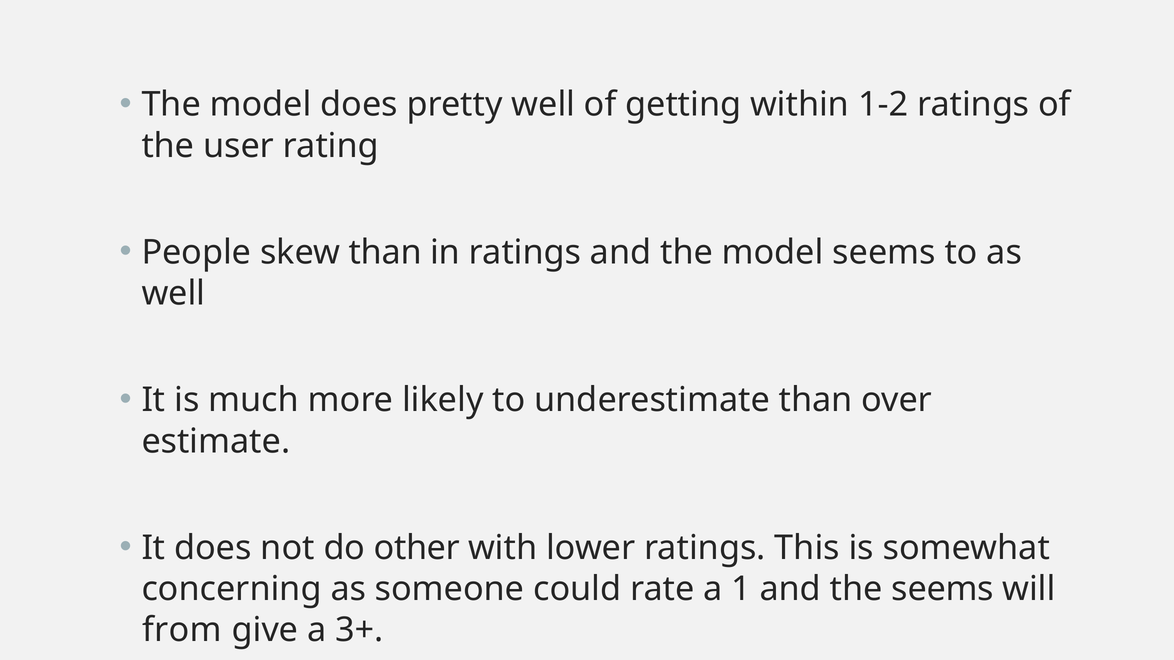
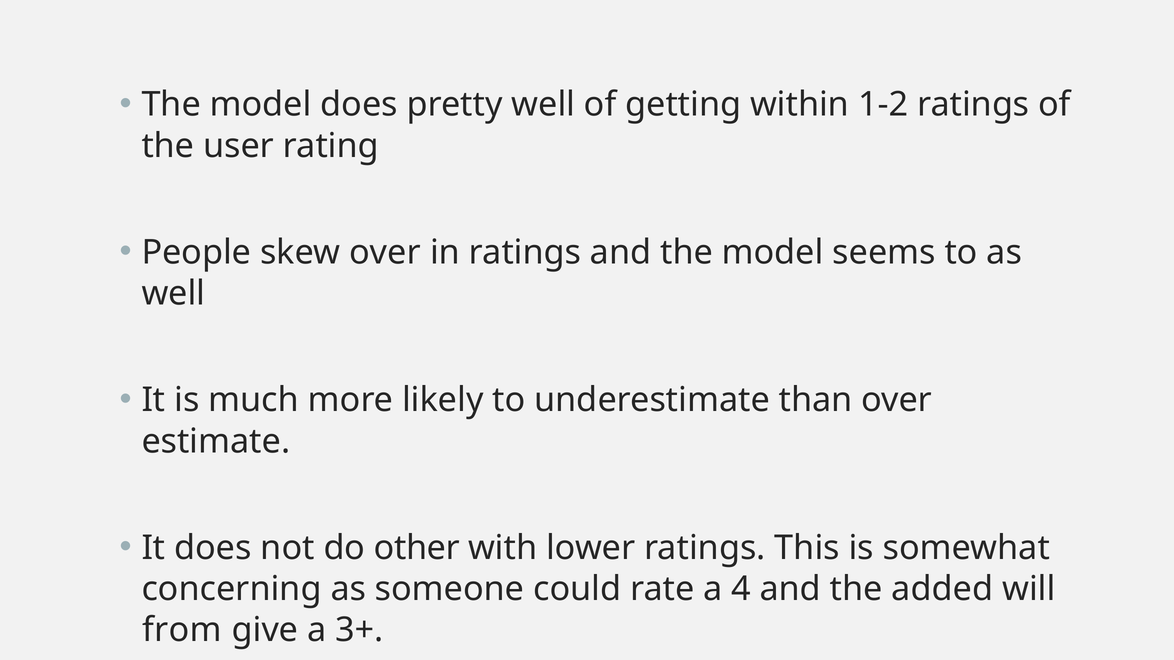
skew than: than -> over (385, 253)
1: 1 -> 4 (741, 589)
the seems: seems -> added (942, 589)
